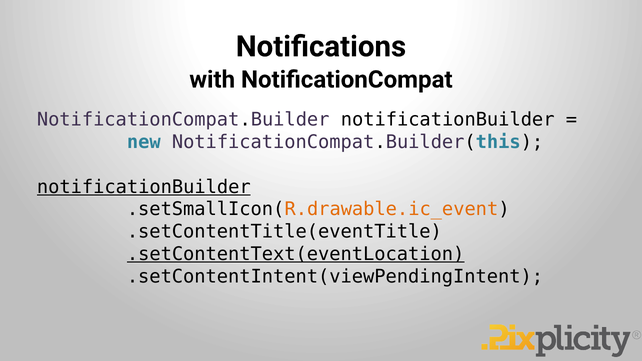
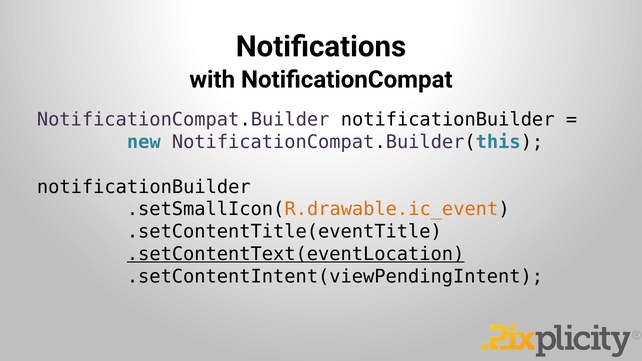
notificationBuilder underline: present -> none (144, 187)
